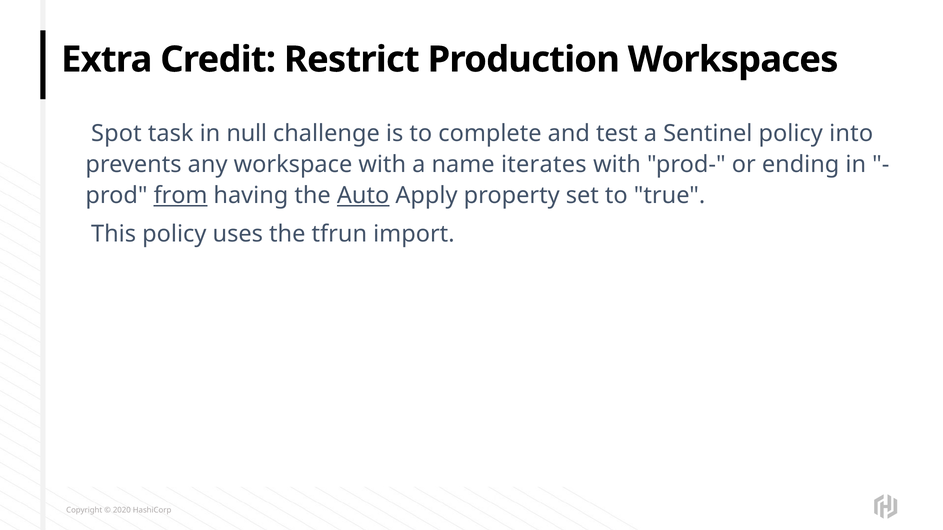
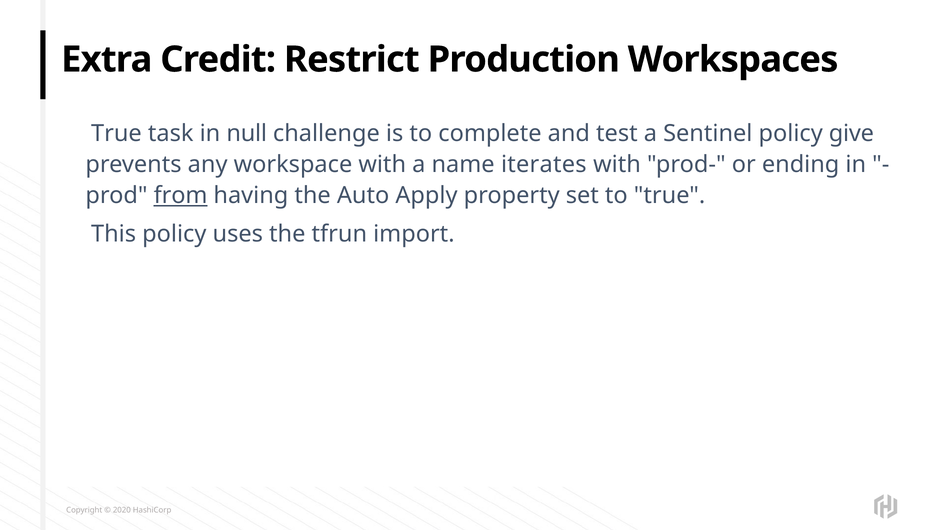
Spot: Spot -> True (116, 134)
into: into -> give (851, 134)
Auto underline: present -> none (363, 196)
